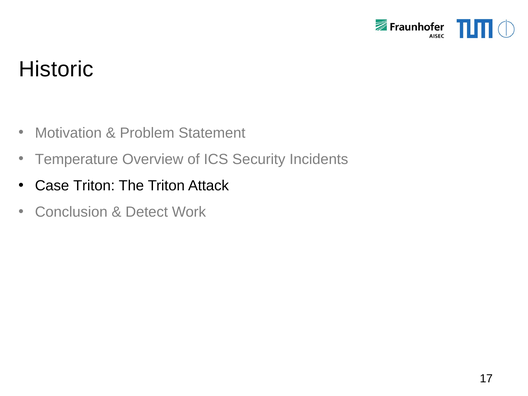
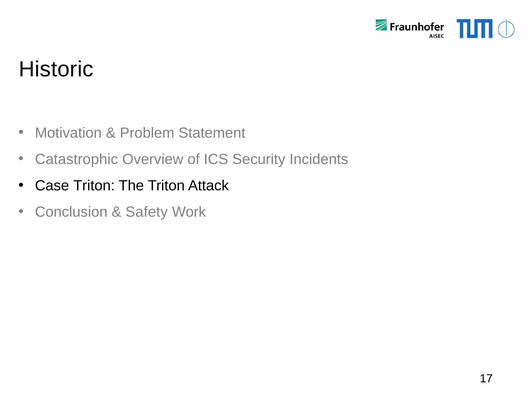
Temperature: Temperature -> Catastrophic (76, 159)
Detect: Detect -> Safety (147, 212)
